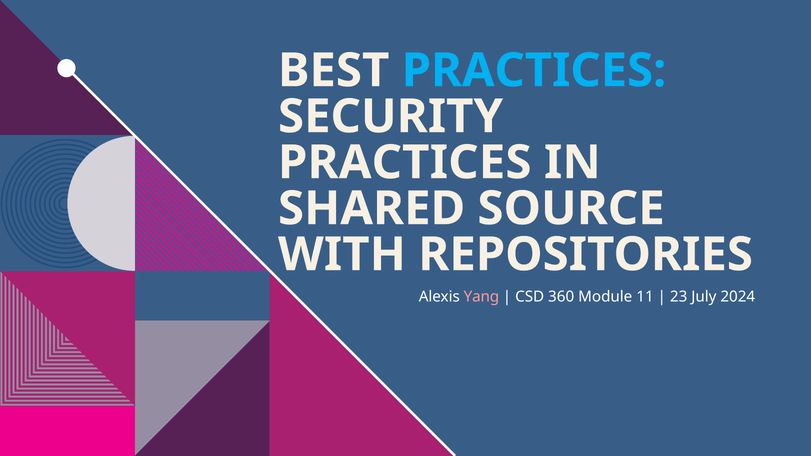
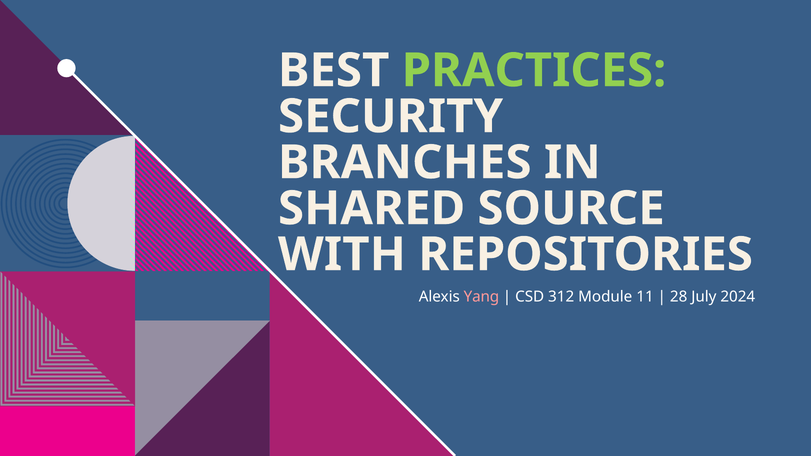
PRACTICES colour: light blue -> light green (534, 71)
PRACTICES: PRACTICES -> BRANCHES (405, 163)
360: 360 -> 312 (561, 297)
23: 23 -> 28 (679, 297)
